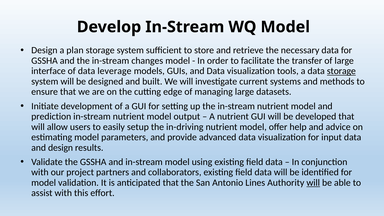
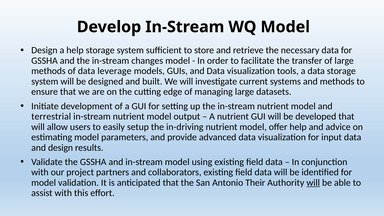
a plan: plan -> help (75, 50)
interface: interface -> methods (48, 71)
storage underline: present -> none (341, 71)
prediction: prediction -> terrestrial (51, 117)
Lines: Lines -> Their (255, 183)
